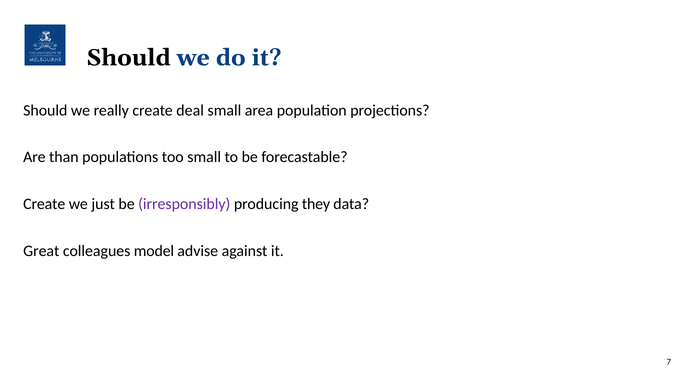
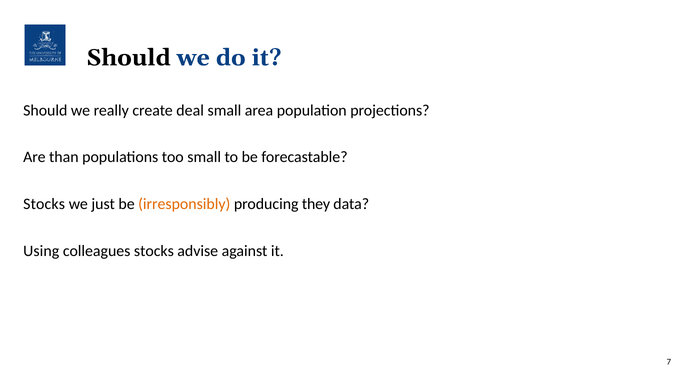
Create: Create -> Stocks (44, 204)
irresponsibly colour: purple -> orange (184, 204)
Great: Great -> Using (41, 251)
colleagues model: model -> stocks (154, 251)
